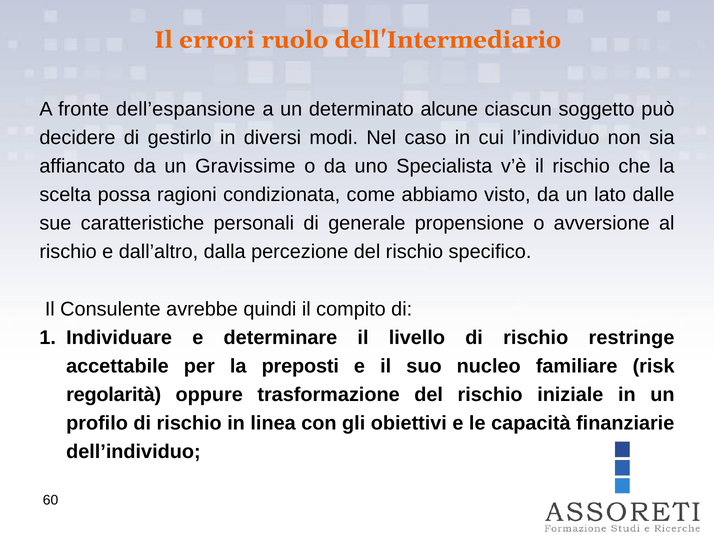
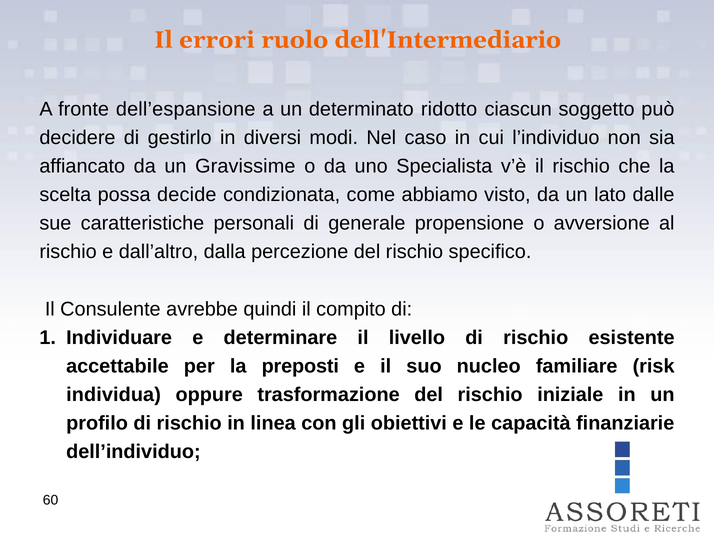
alcune: alcune -> ridotto (449, 109)
ragioni: ragioni -> decide (187, 195)
restringe: restringe -> esistente (632, 338)
regolarità: regolarità -> individua (114, 395)
